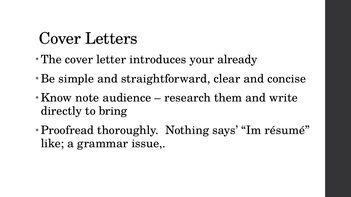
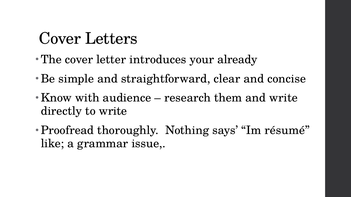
note: note -> with (87, 98)
to bring: bring -> write (113, 111)
